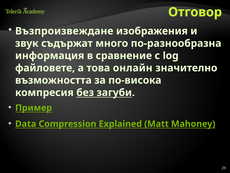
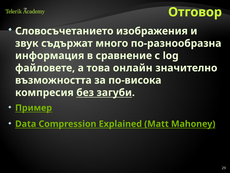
Възпроизвеждане: Възпроизвеждане -> Словосъчетанието (64, 31)
